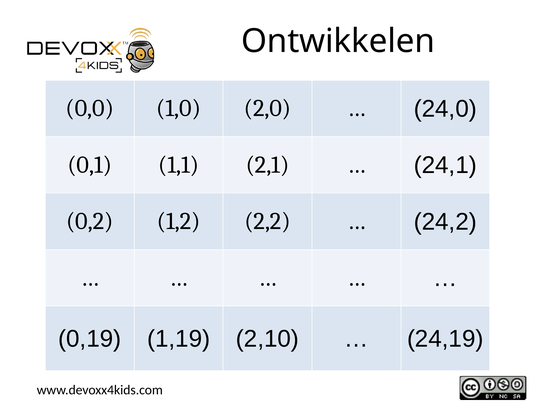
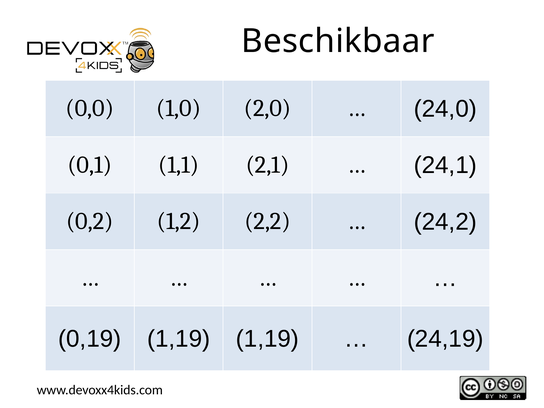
Ontwikkelen: Ontwikkelen -> Beschikbaar (338, 41)
1,19 2,10: 2,10 -> 1,19 (268, 339)
